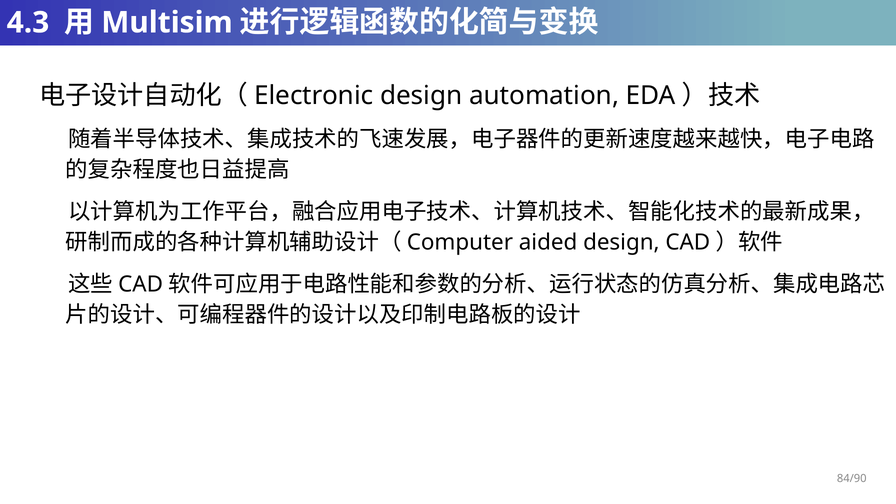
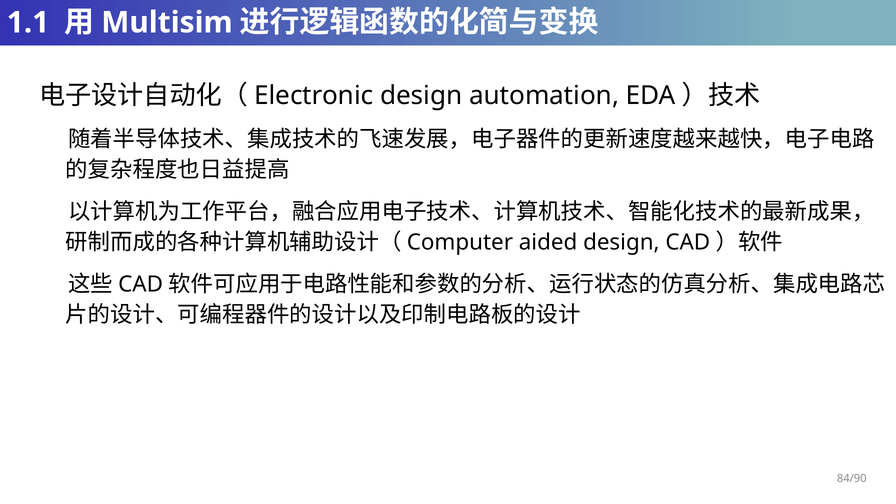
4.3: 4.3 -> 1.1 (28, 23)
